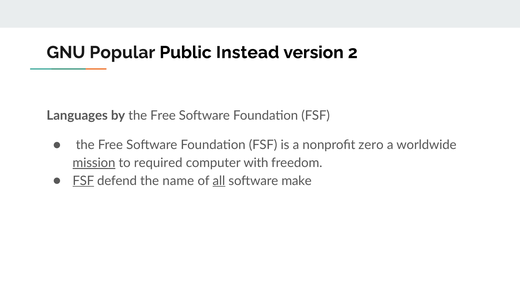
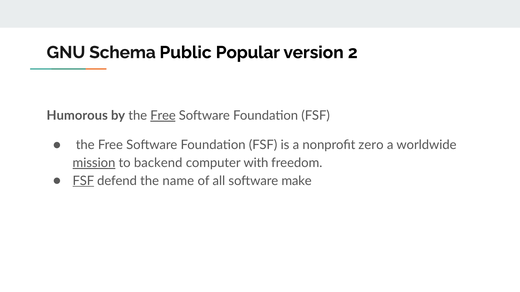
Popular: Popular -> Schema (122, 53)
Instead: Instead -> Popular (248, 53)
Languages: Languages -> Humorous (77, 116)
Free underline: none -> present (163, 116)
required: required -> backend (158, 163)
all underline: present -> none (219, 181)
